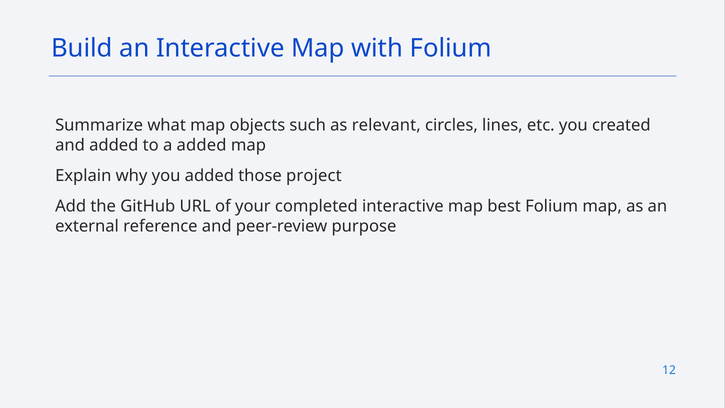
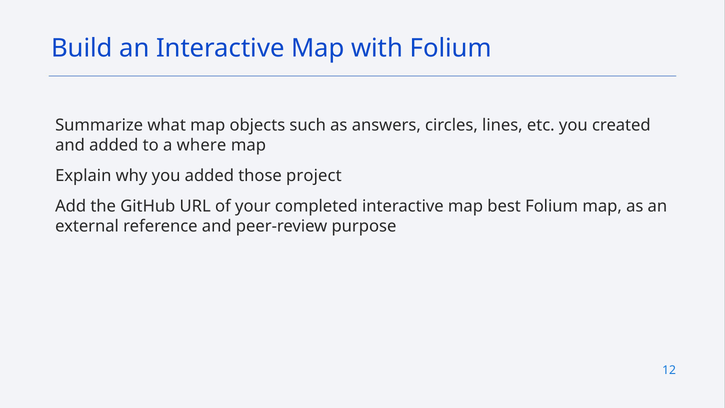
relevant: relevant -> answers (386, 125)
a added: added -> where (202, 145)
